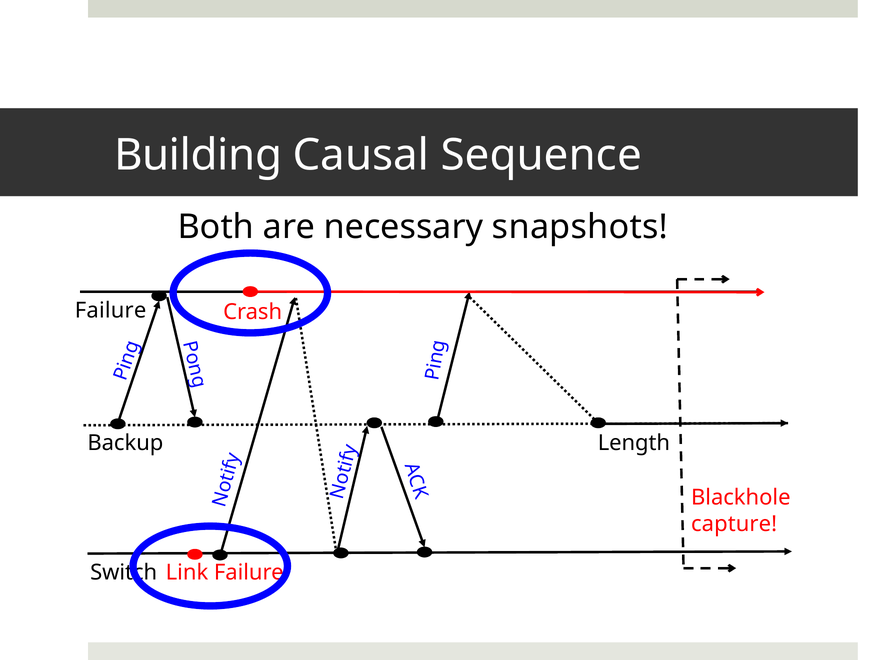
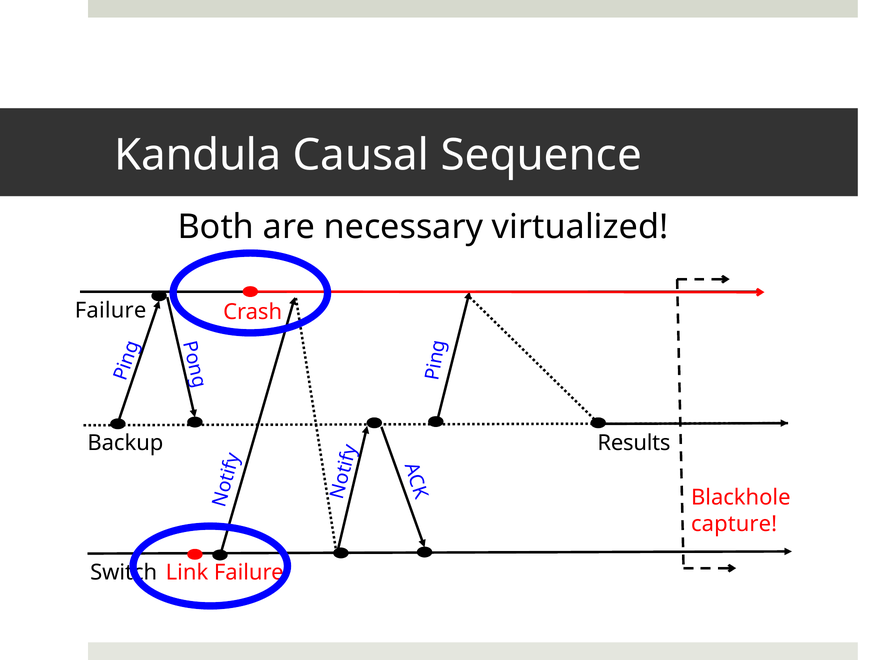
Building: Building -> Kandula (198, 155)
snapshots: snapshots -> virtualized (580, 227)
Length: Length -> Results (634, 443)
